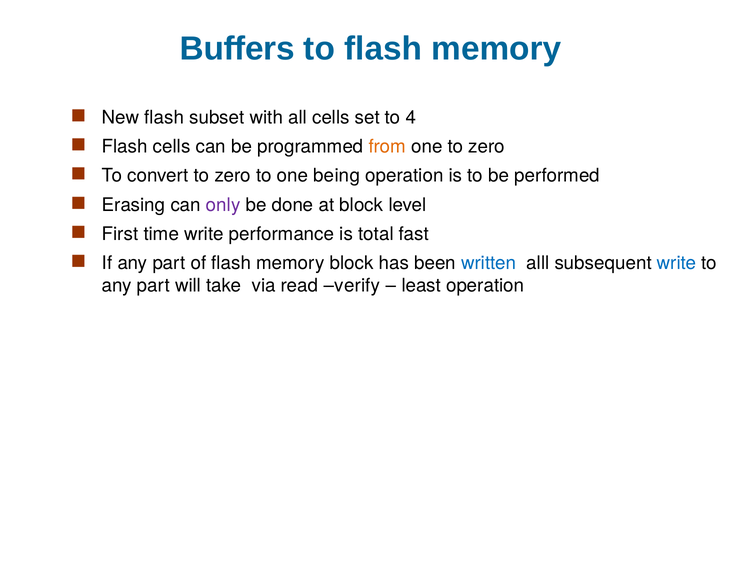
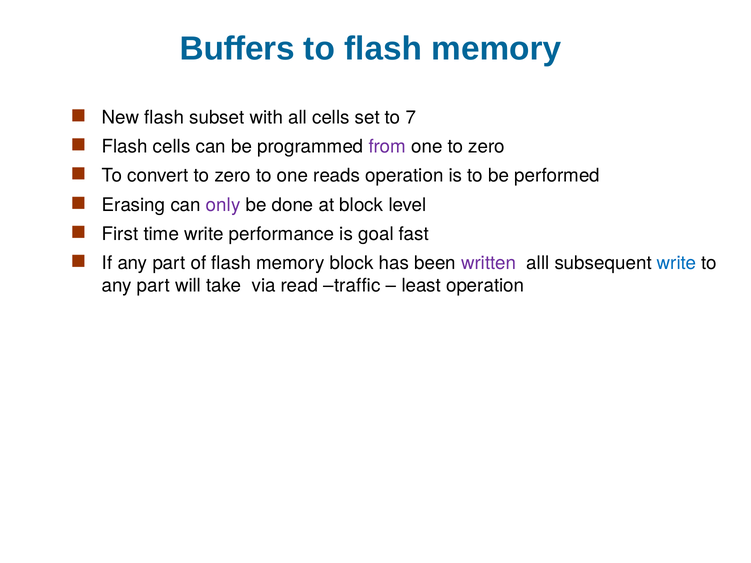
4: 4 -> 7 (411, 118)
from colour: orange -> purple (387, 147)
being: being -> reads (337, 176)
total: total -> goal (376, 234)
written colour: blue -> purple (489, 263)
verify: verify -> traffic (352, 286)
